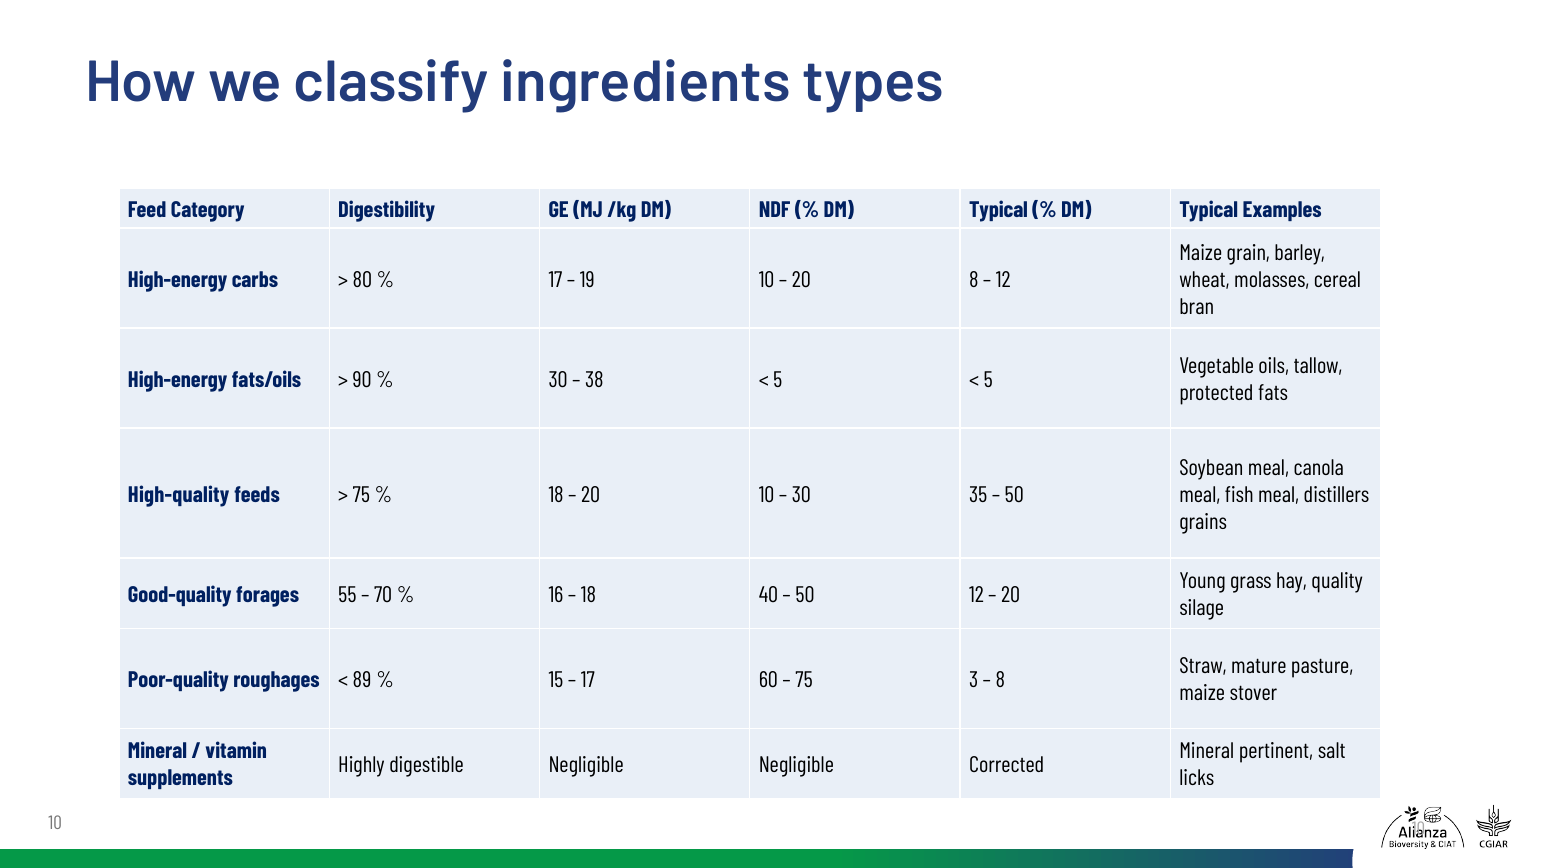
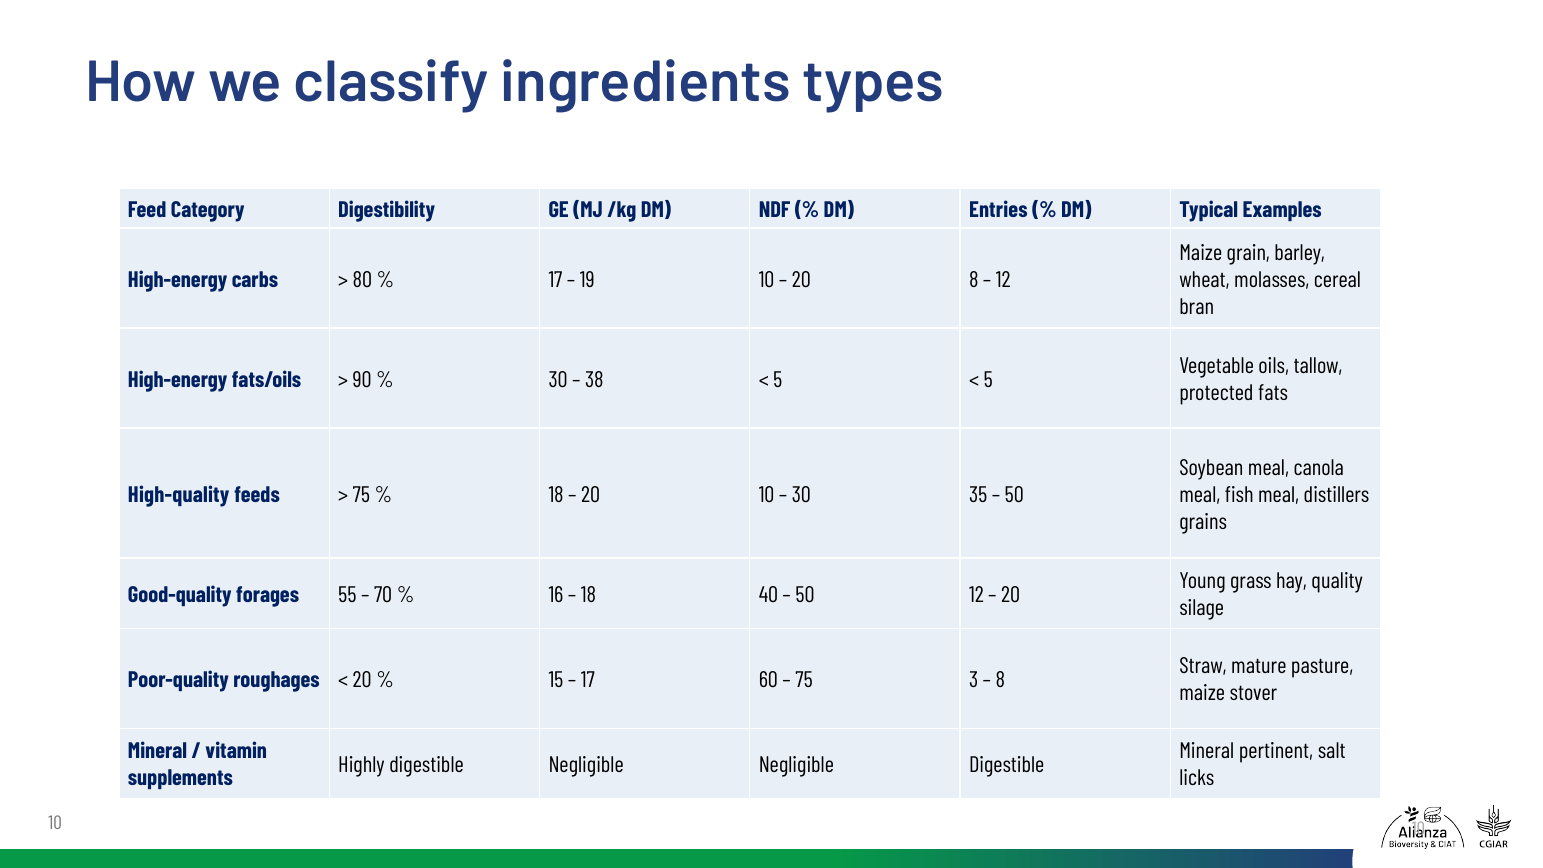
Typical: Typical -> Entries (998, 210)
89: 89 -> 20 (362, 680)
Negligible Corrected: Corrected -> Digestible (1007, 765)
